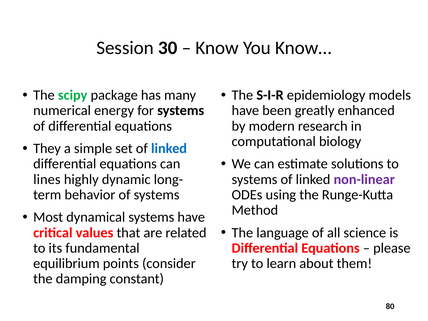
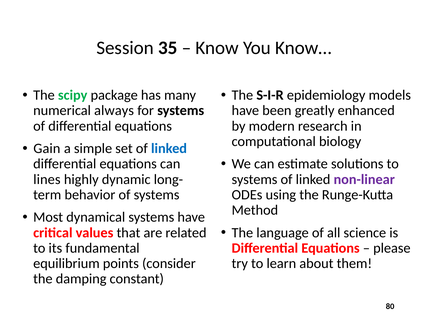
30: 30 -> 35 (168, 48)
energy: energy -> always (114, 111)
They: They -> Gain (47, 149)
